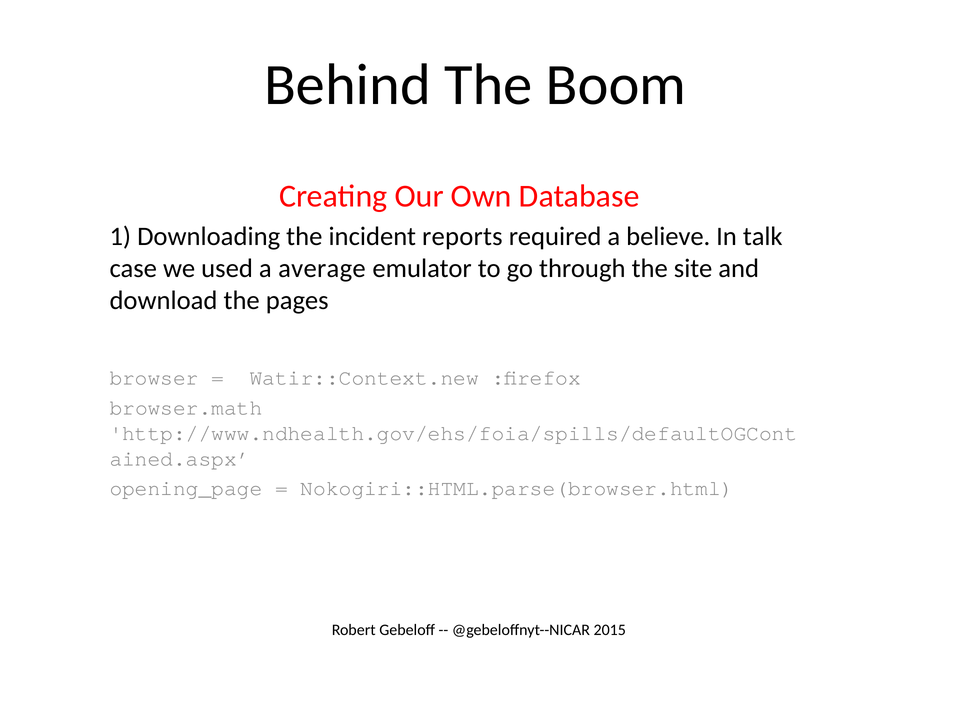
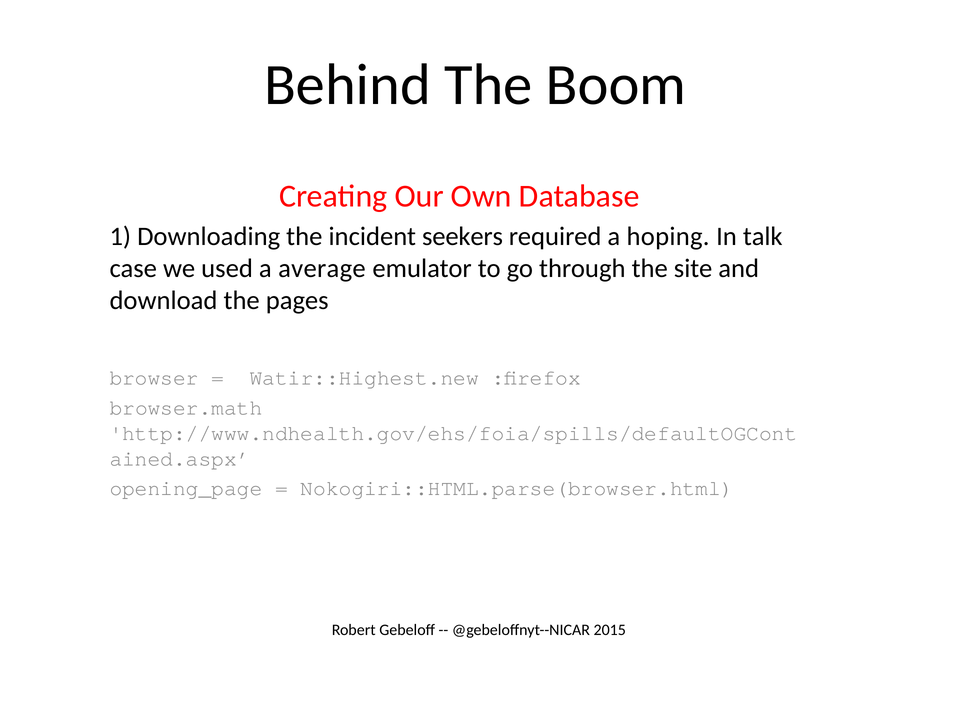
reports: reports -> seekers (463, 237)
believe: believe -> hoping (668, 237)
Watir::Context.new: Watir::Context.new -> Watir::Highest.new (364, 378)
